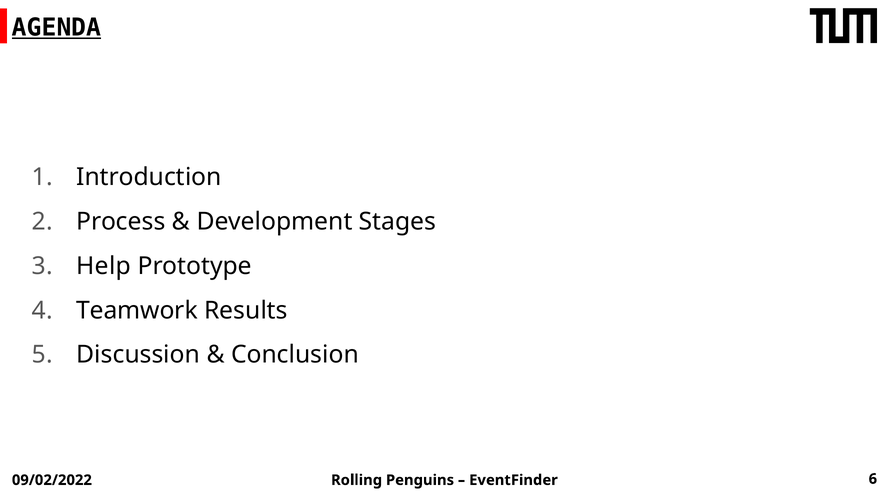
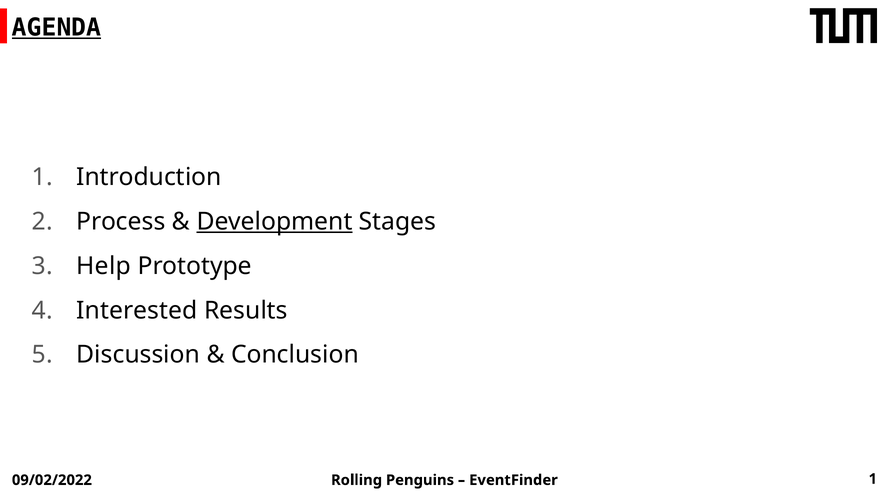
Development underline: none -> present (274, 222)
Teamwork: Teamwork -> Interested (137, 310)
6: 6 -> 1 (873, 479)
